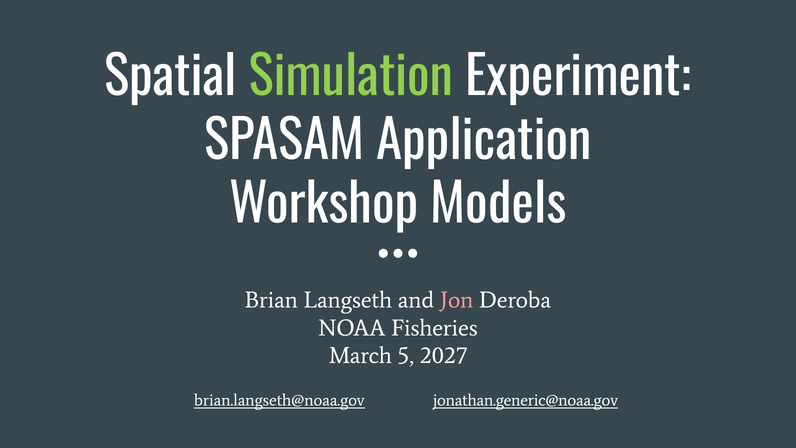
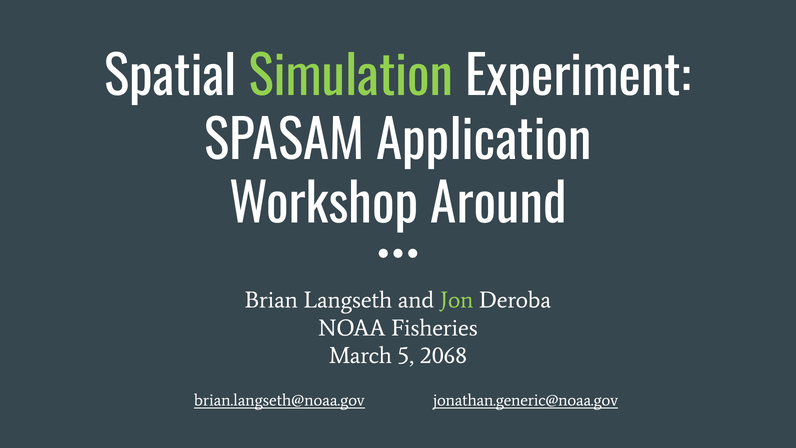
Models: Models -> Around (498, 205)
Jon colour: pink -> light green (457, 300)
2027: 2027 -> 2068 (443, 356)
